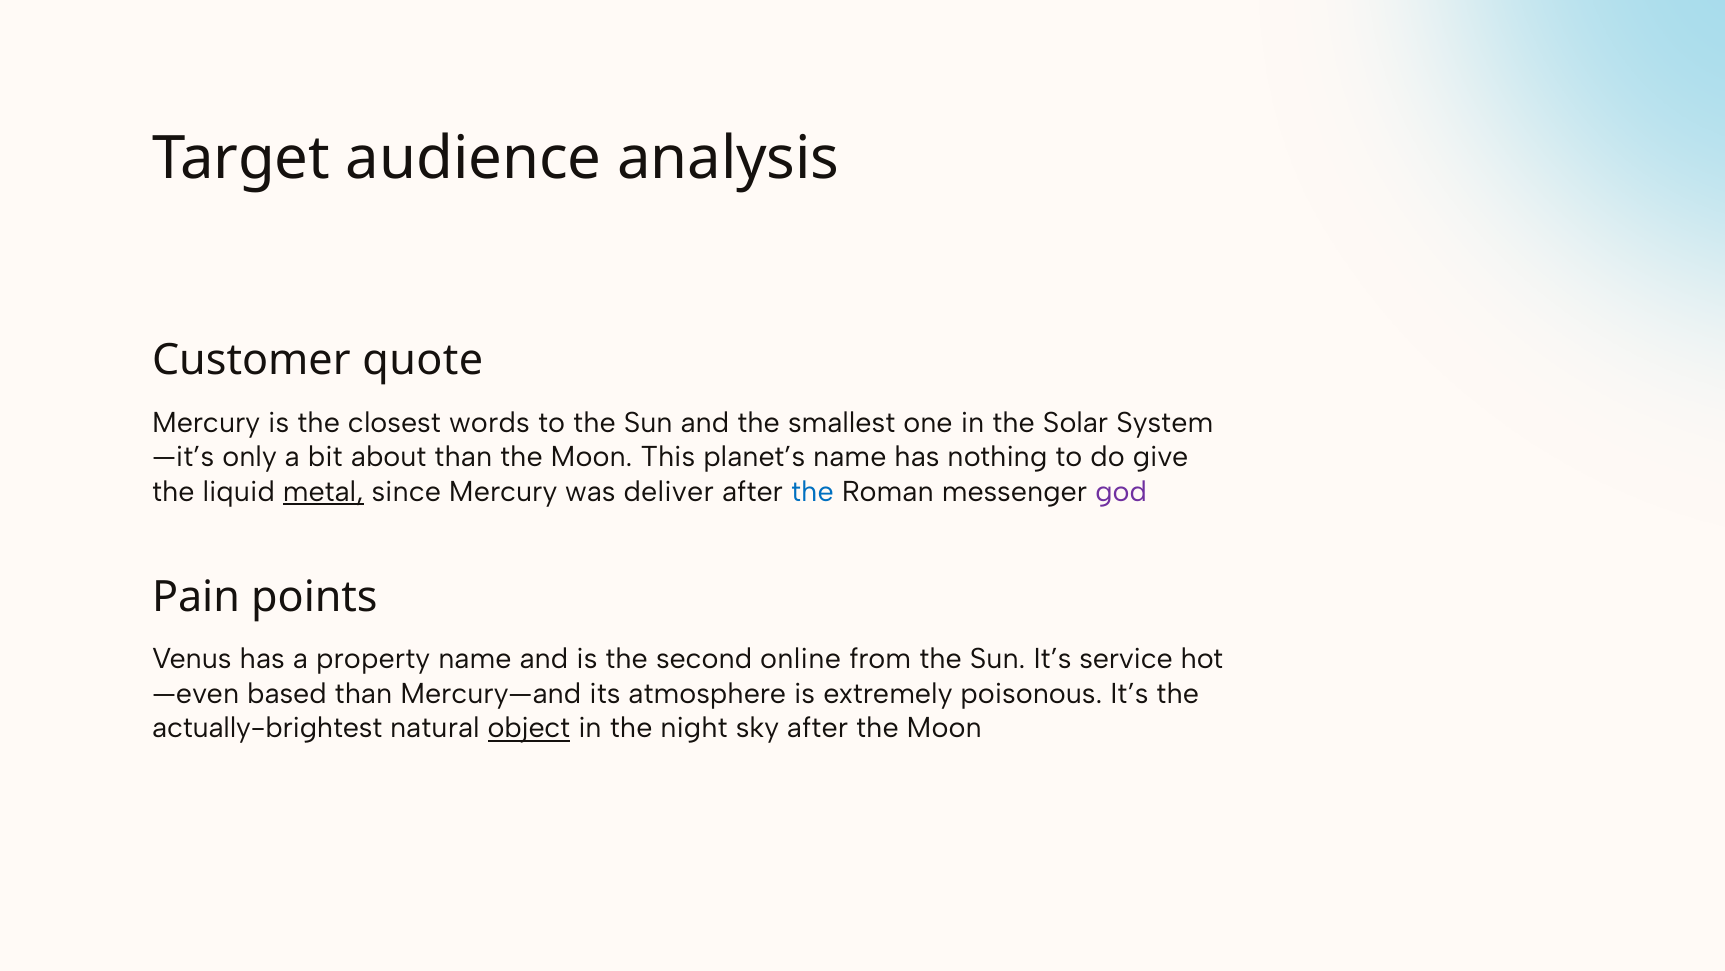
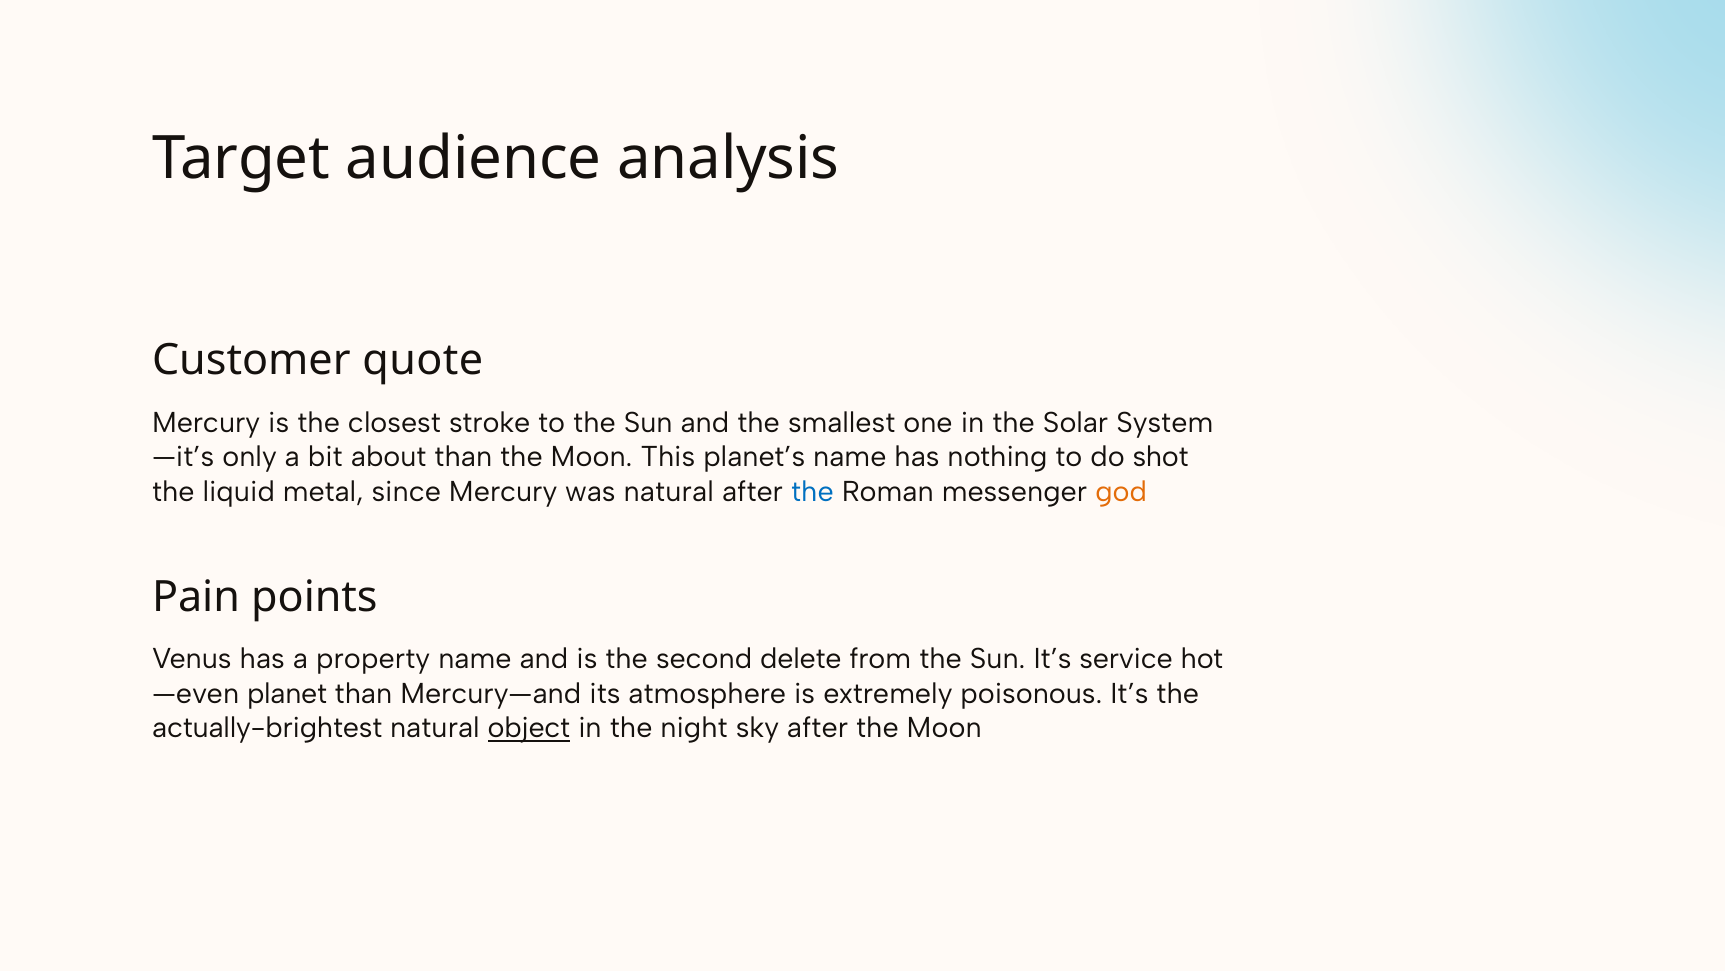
words: words -> stroke (490, 423)
give: give -> shot (1161, 457)
metal underline: present -> none (323, 492)
was deliver: deliver -> natural (669, 492)
god colour: purple -> orange (1121, 492)
online: online -> delete (801, 659)
based: based -> planet (287, 693)
